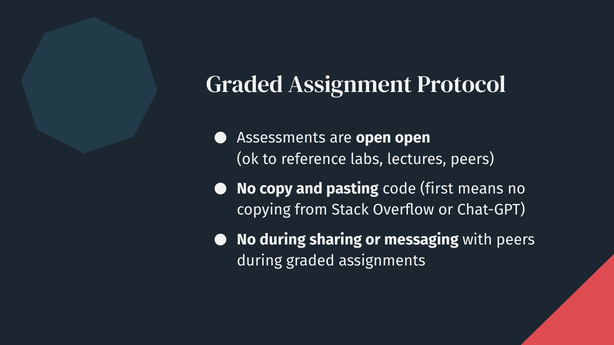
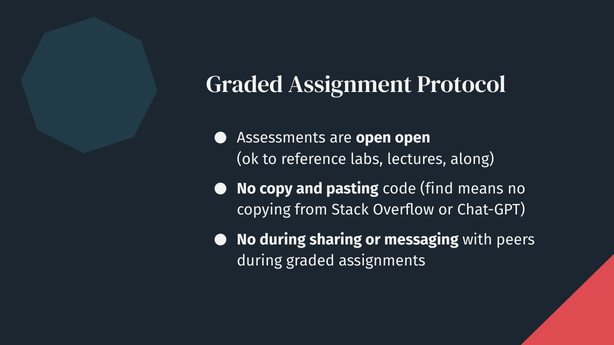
lectures peers: peers -> along (472, 159)
first: first -> find (437, 189)
